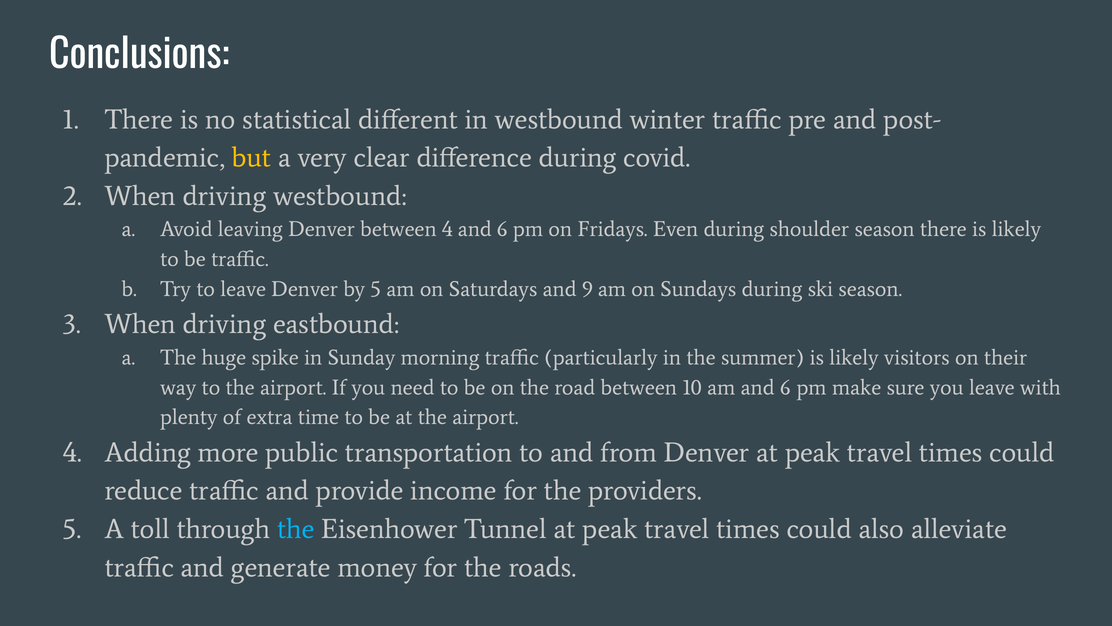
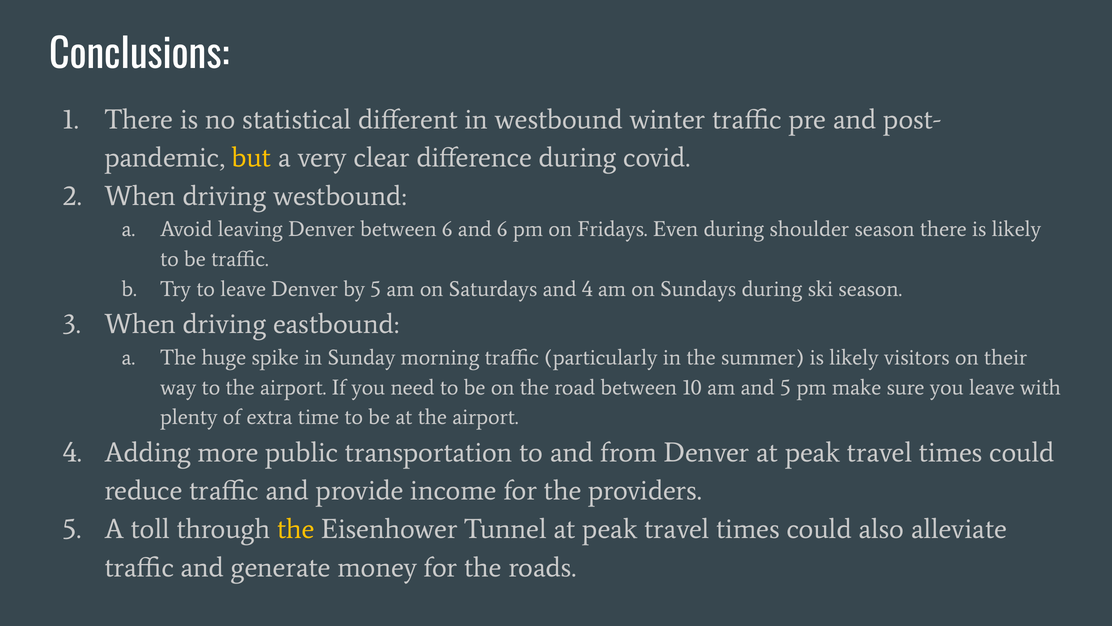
between 4: 4 -> 6 (447, 229)
and 9: 9 -> 4 (587, 289)
am and 6: 6 -> 5 (785, 387)
the colour: light blue -> yellow (296, 529)
